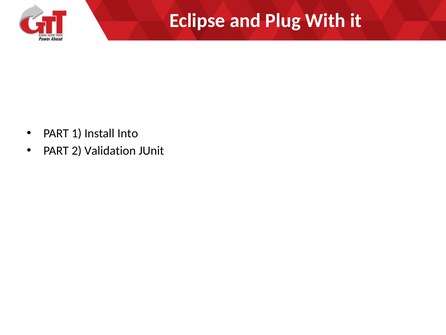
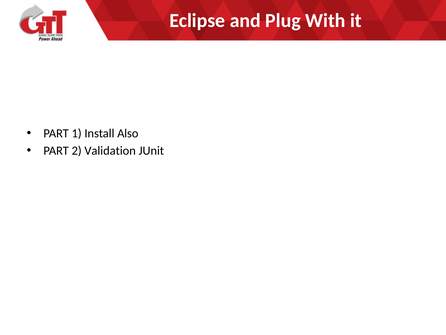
Into: Into -> Also (128, 133)
